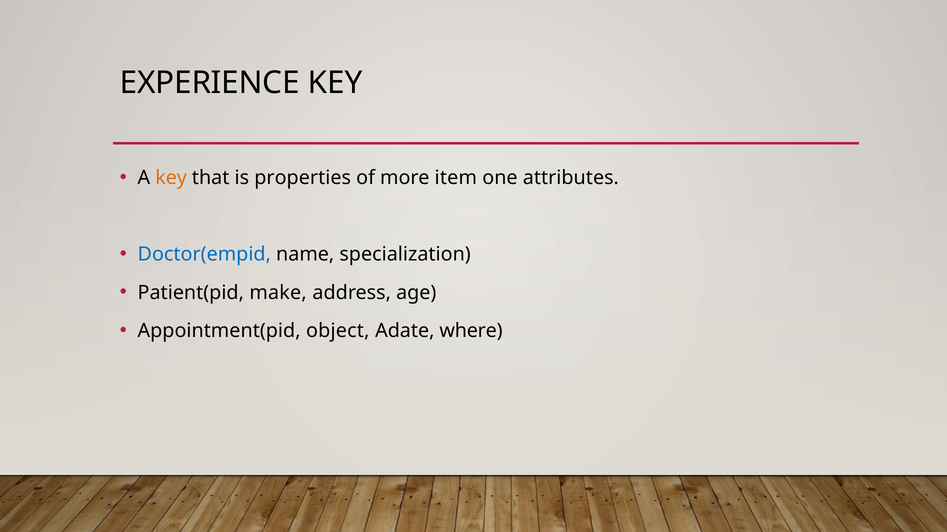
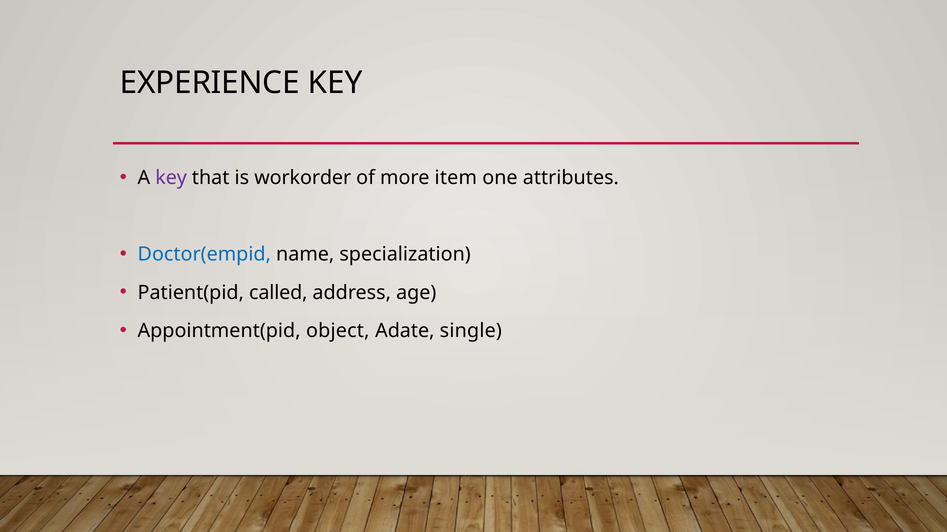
key colour: orange -> purple (171, 178)
properties: properties -> workorder (303, 178)
make: make -> called (278, 293)
where: where -> single (471, 331)
